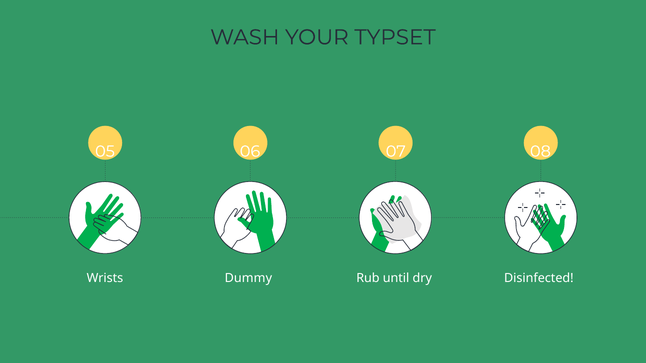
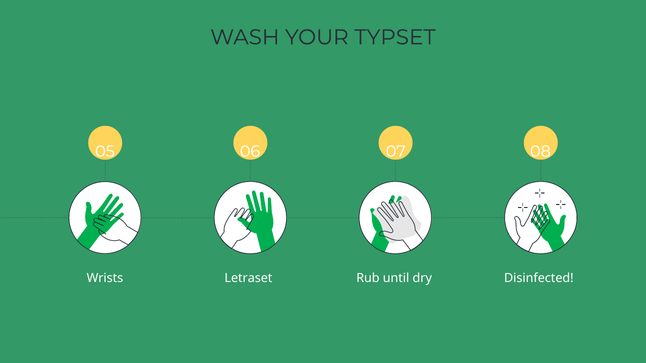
Dummy: Dummy -> Letraset (248, 278)
